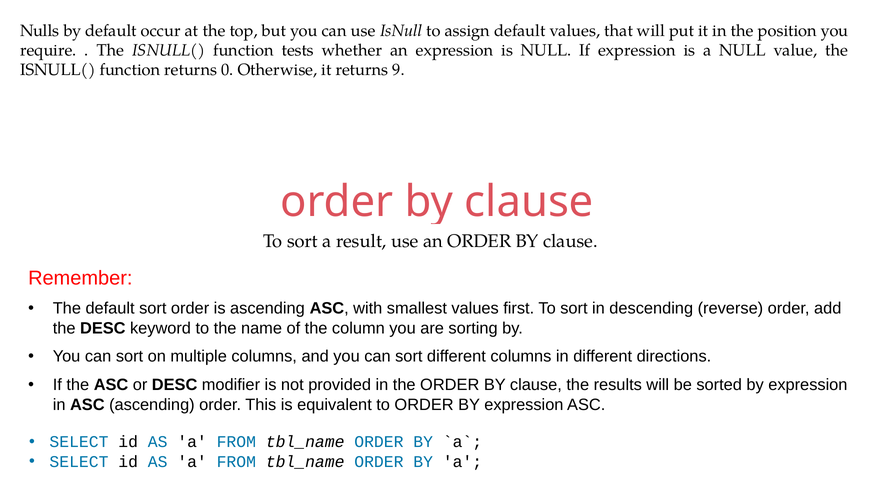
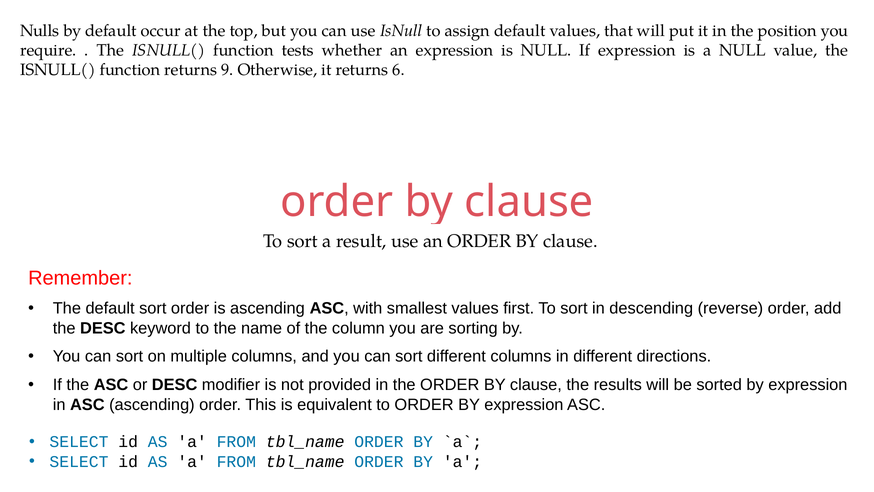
0: 0 -> 9 (227, 70)
9: 9 -> 6 (399, 70)
